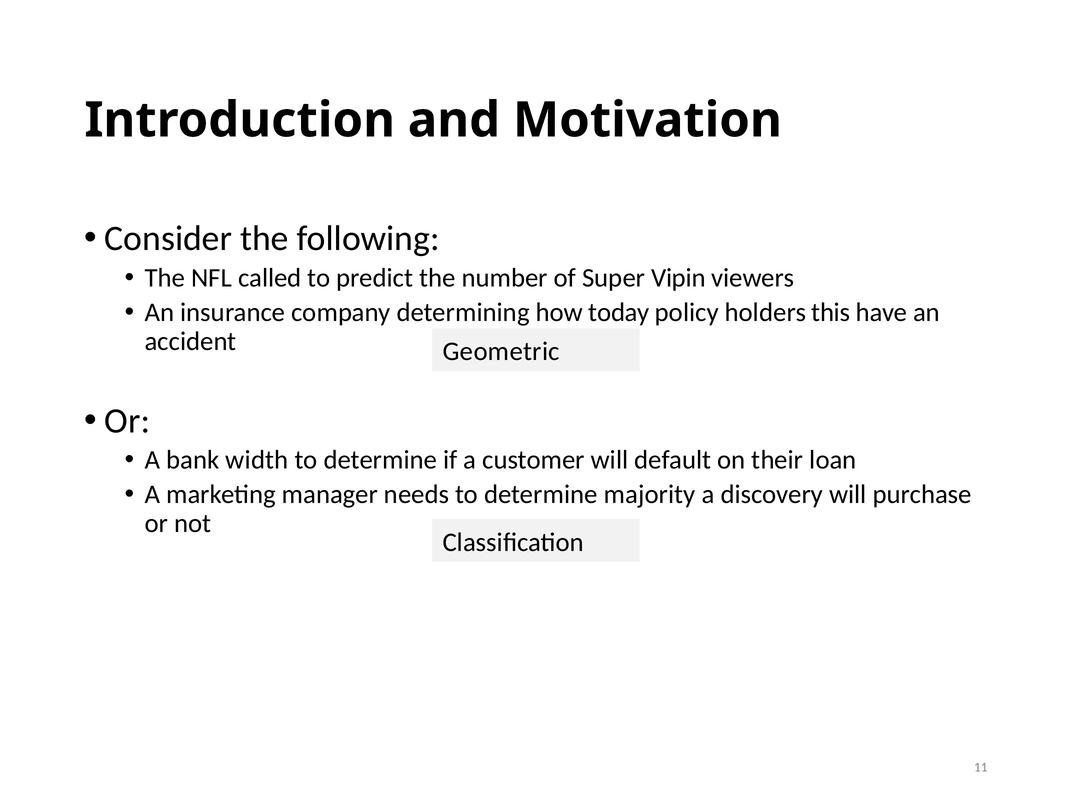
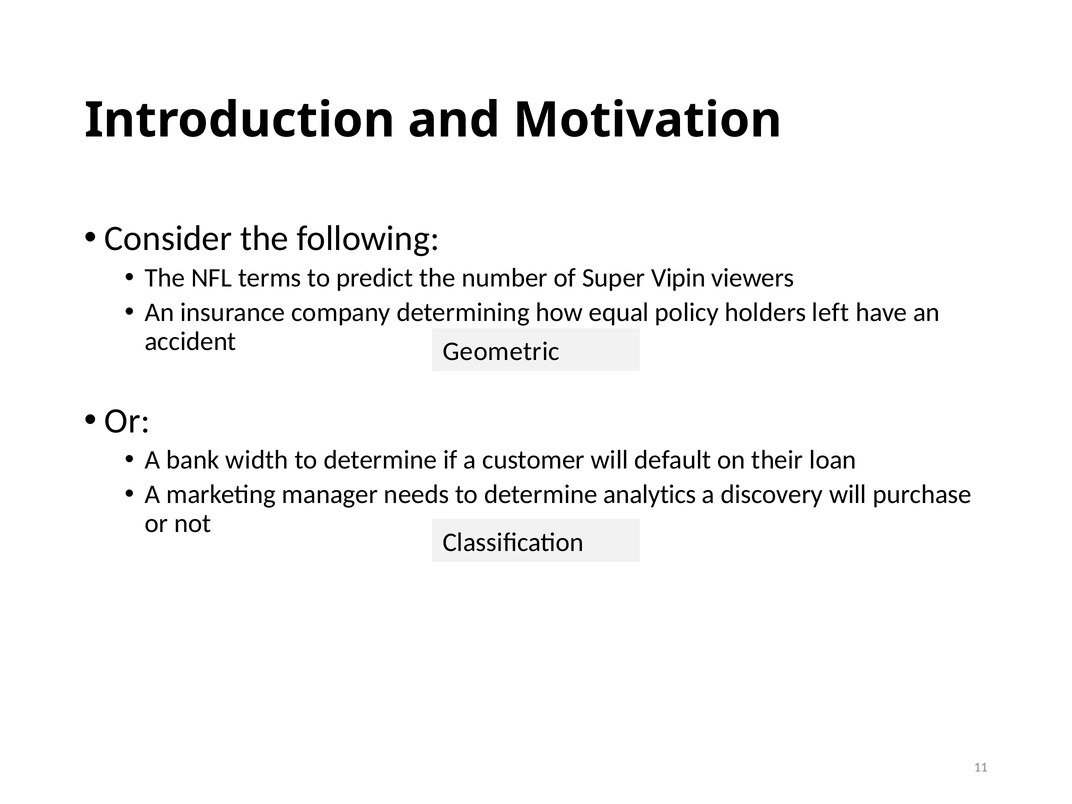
called: called -> terms (270, 278)
today: today -> equal (619, 312)
this: this -> left (831, 312)
majority: majority -> analytics (650, 495)
